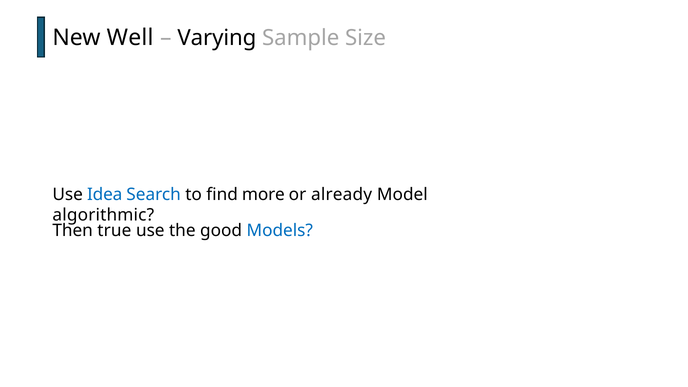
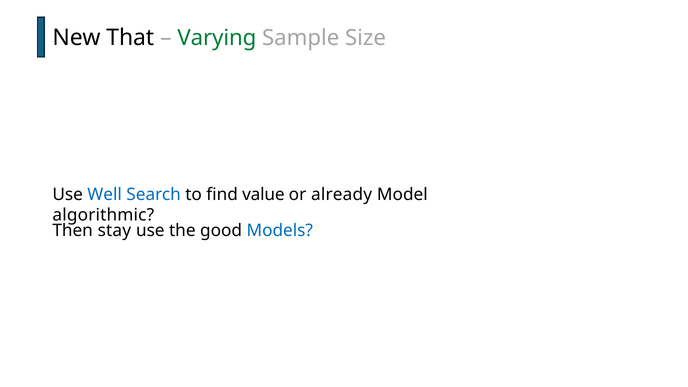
Well: Well -> That (130, 38)
Varying colour: black -> green (217, 38)
Idea: Idea -> Well (105, 195)
more: more -> value (263, 195)
true: true -> stay (114, 231)
